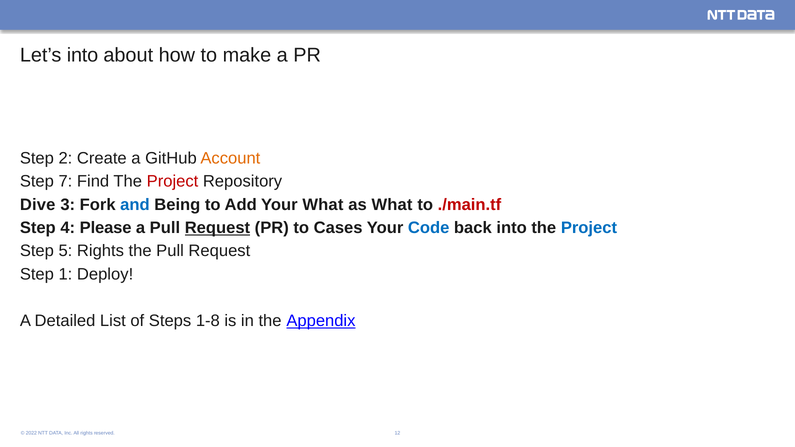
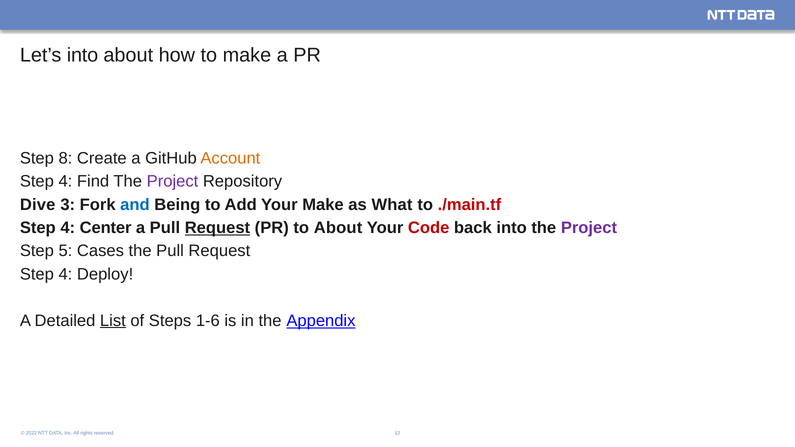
2: 2 -> 8 (65, 158)
7: 7 -> 4 (65, 181)
Project colour: red -> purple (173, 181)
Your What: What -> Make (323, 205)
Please: Please -> Center (106, 228)
to Cases: Cases -> About (338, 228)
Code colour: blue -> red (429, 228)
Project colour: blue -> purple (589, 228)
5 Rights: Rights -> Cases (100, 251)
1: 1 -> 4 (65, 274)
List underline: none -> present (113, 321)
1-8: 1-8 -> 1-6 (208, 321)
